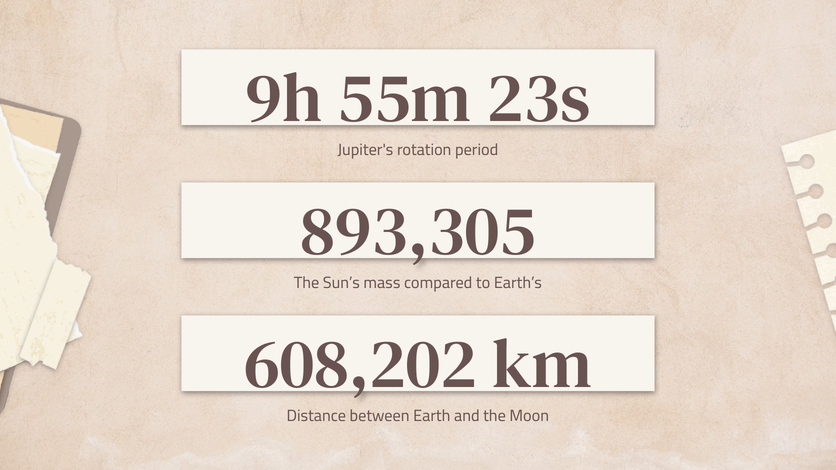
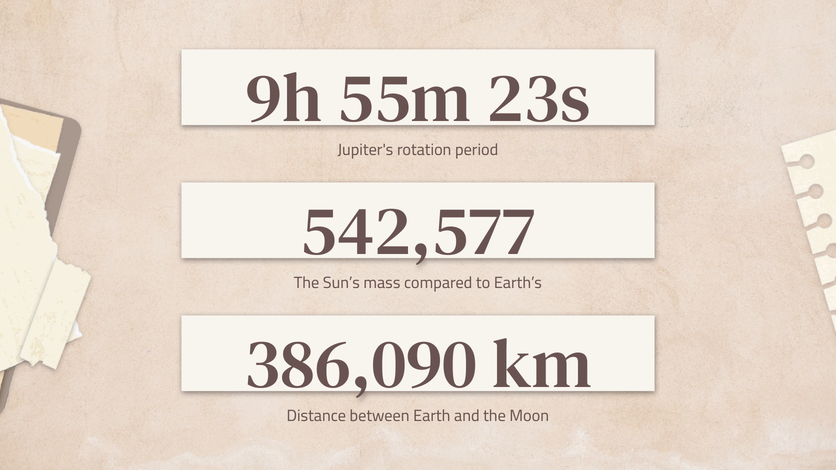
893,305: 893,305 -> 542,577 (418, 231)
608,202: 608,202 -> 386,090 (360, 365)
